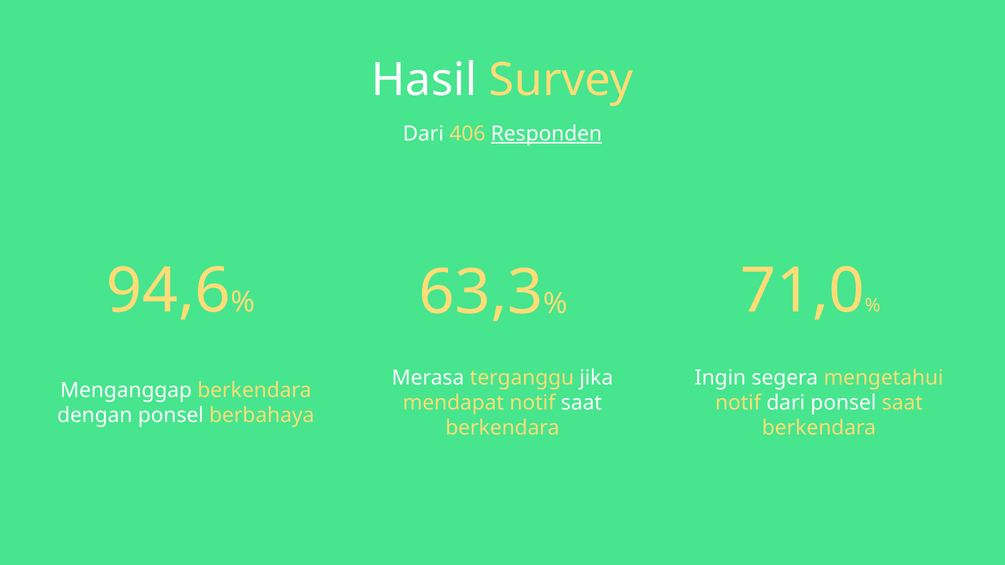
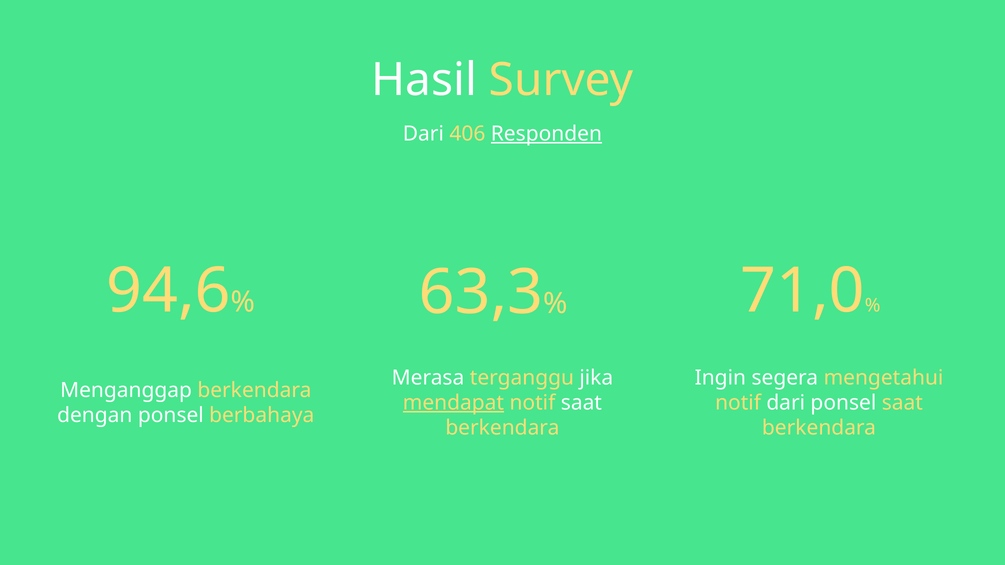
mendapat underline: none -> present (453, 403)
